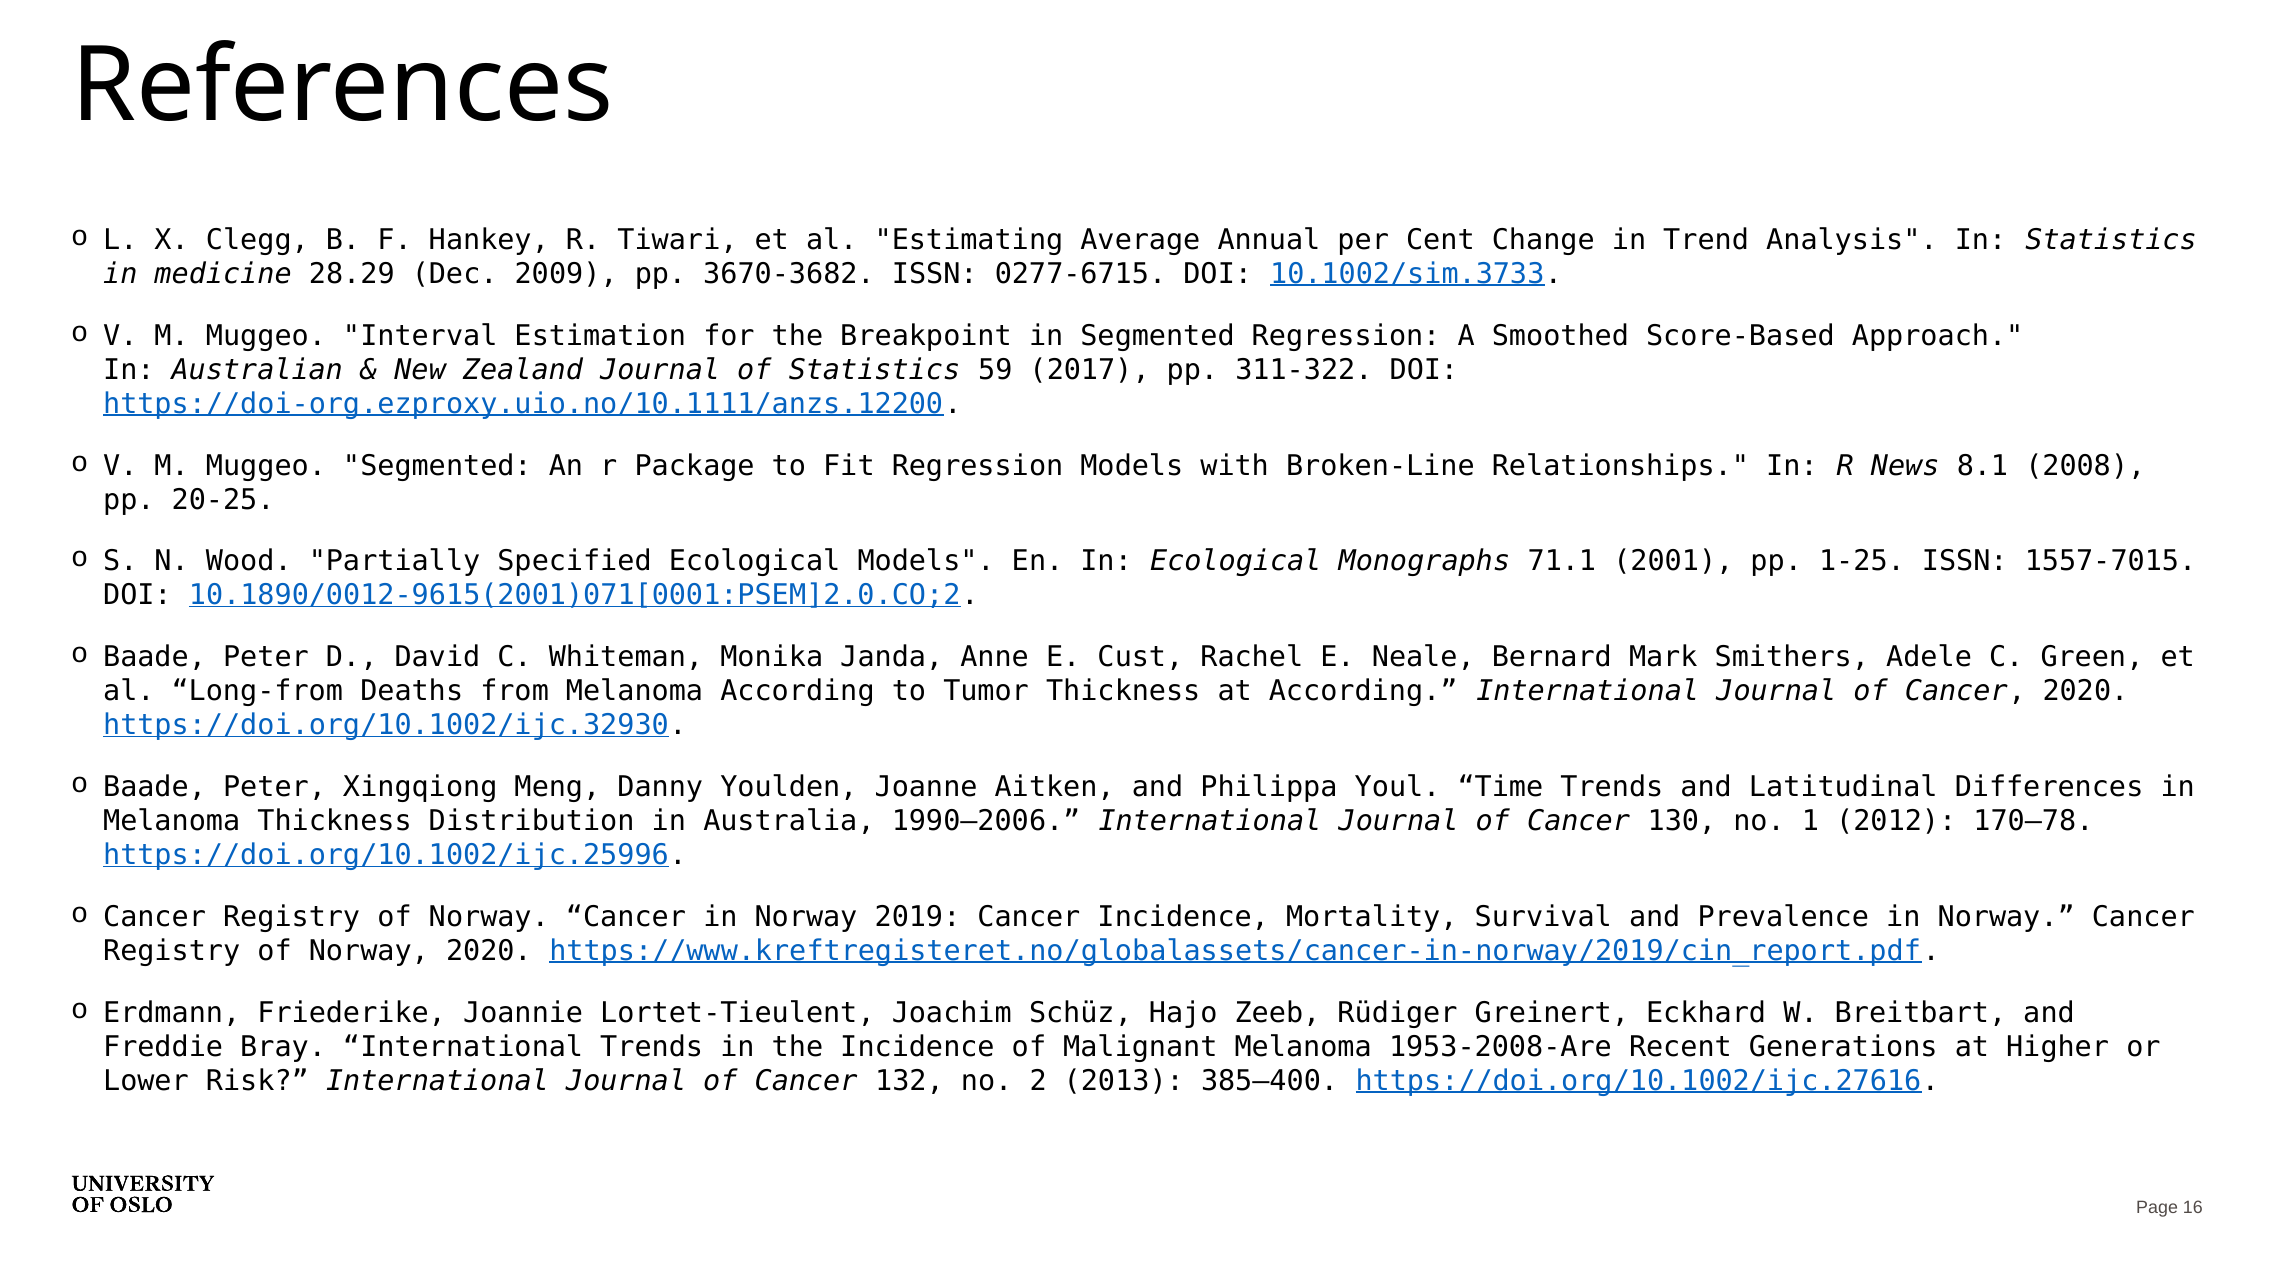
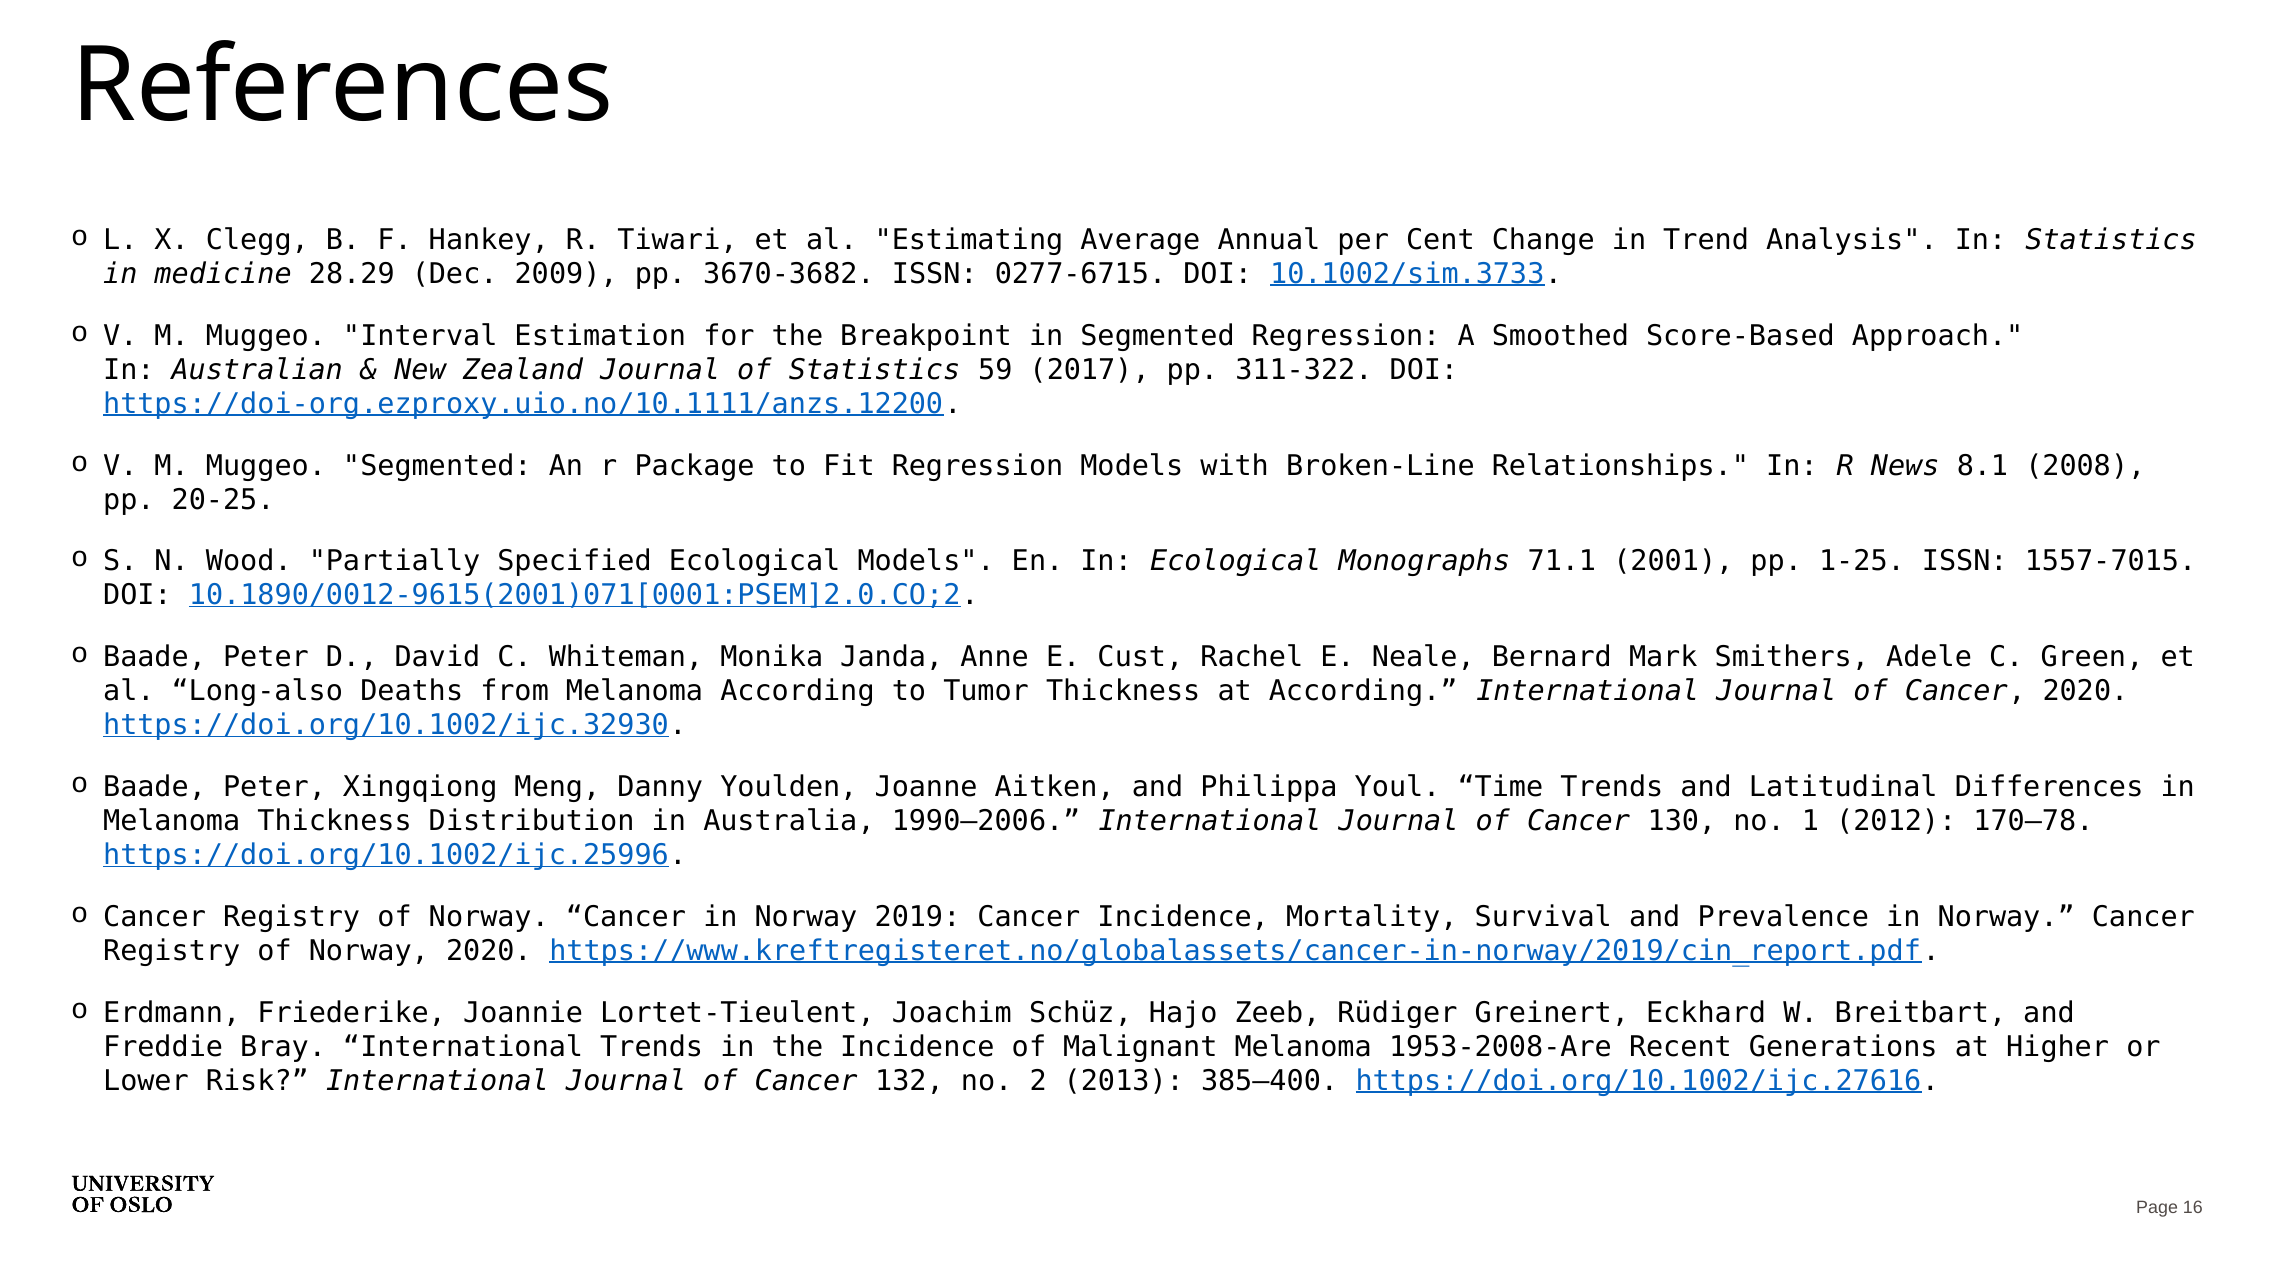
Long‐from: Long‐from -> Long‐also (257, 691)
